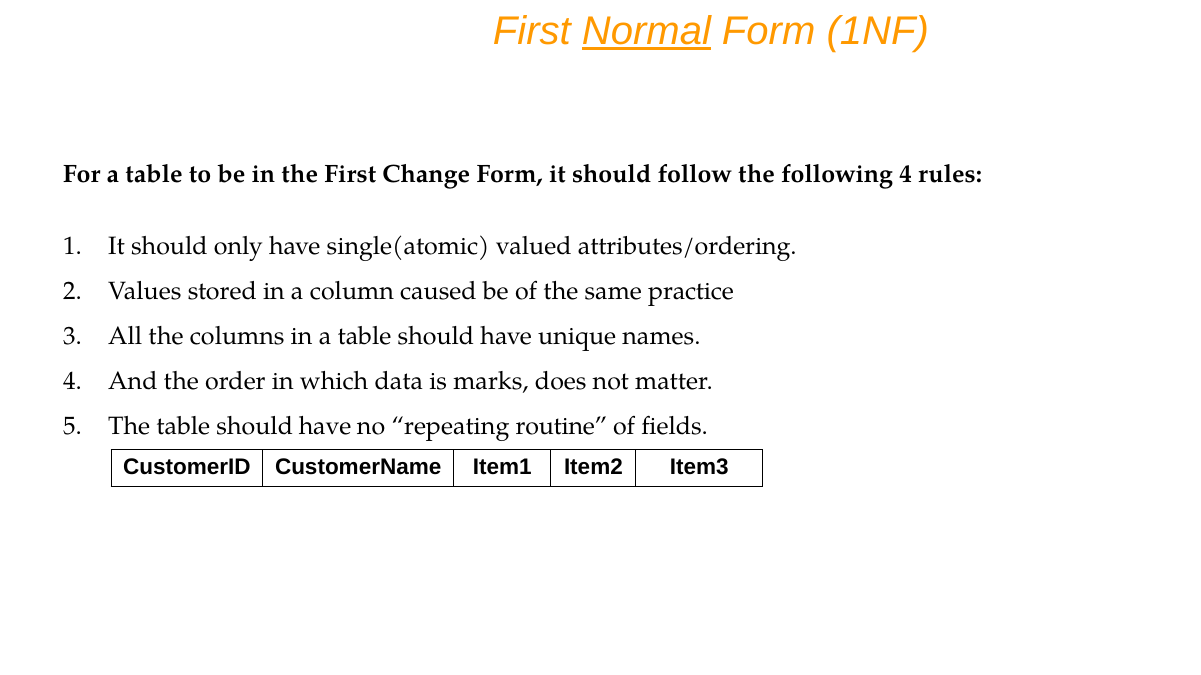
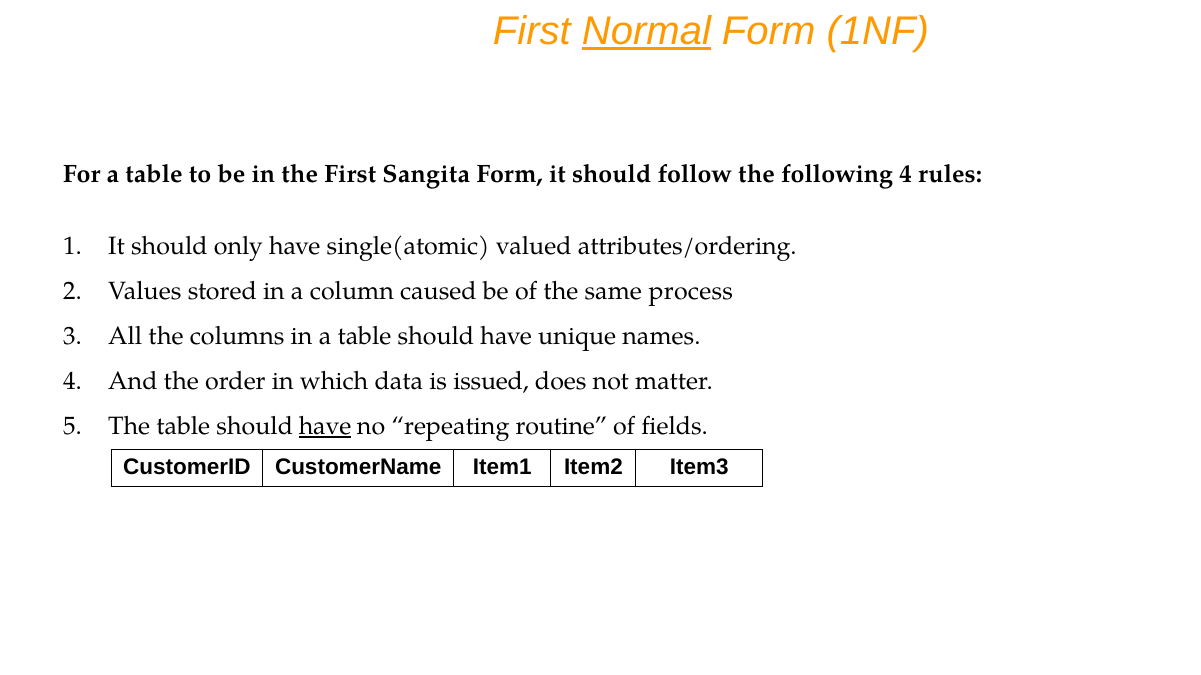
Change: Change -> Sangita (426, 175)
practice: practice -> process (691, 292)
marks: marks -> issued (491, 382)
have underline: none -> present (325, 427)
